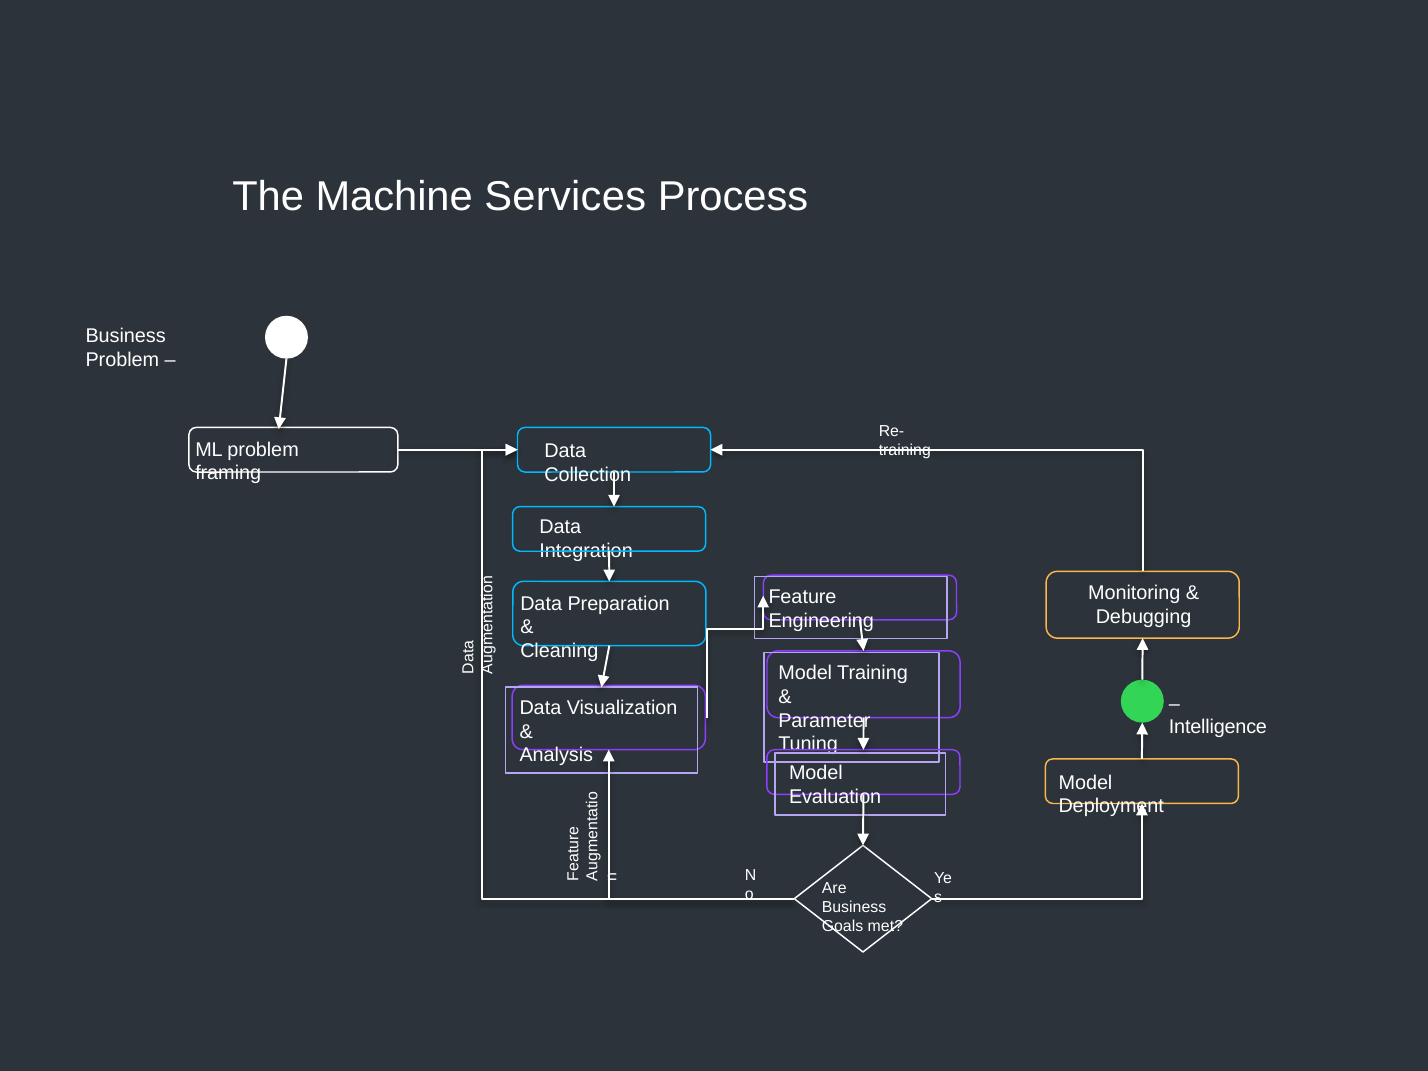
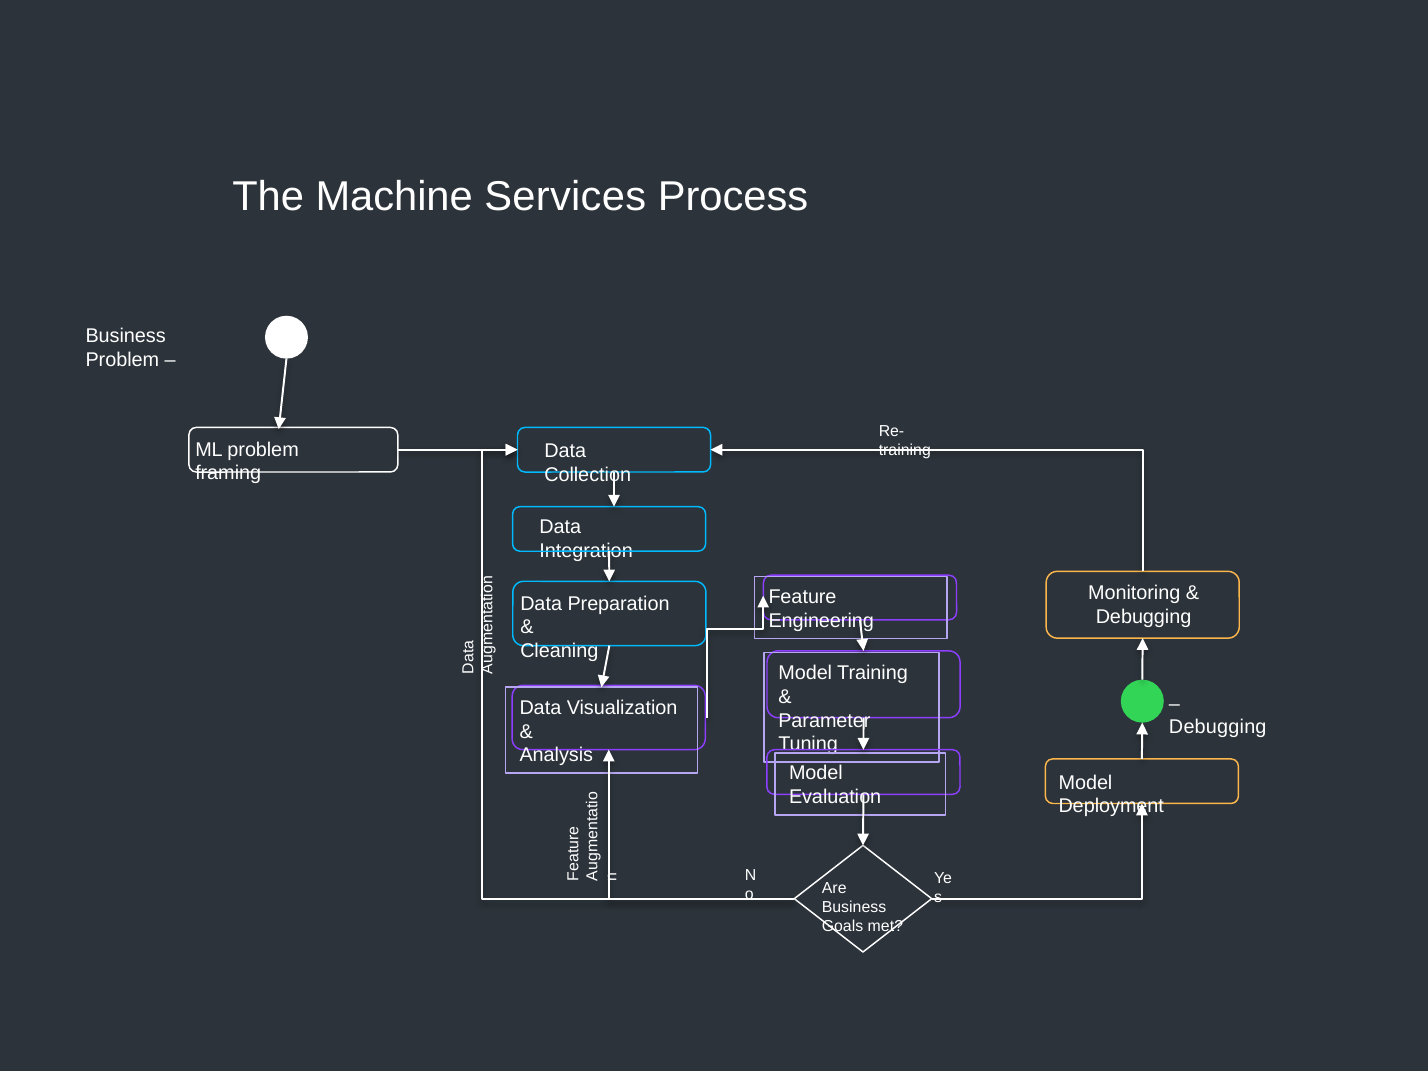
Intelligence: Intelligence -> Debugging (1218, 727)
